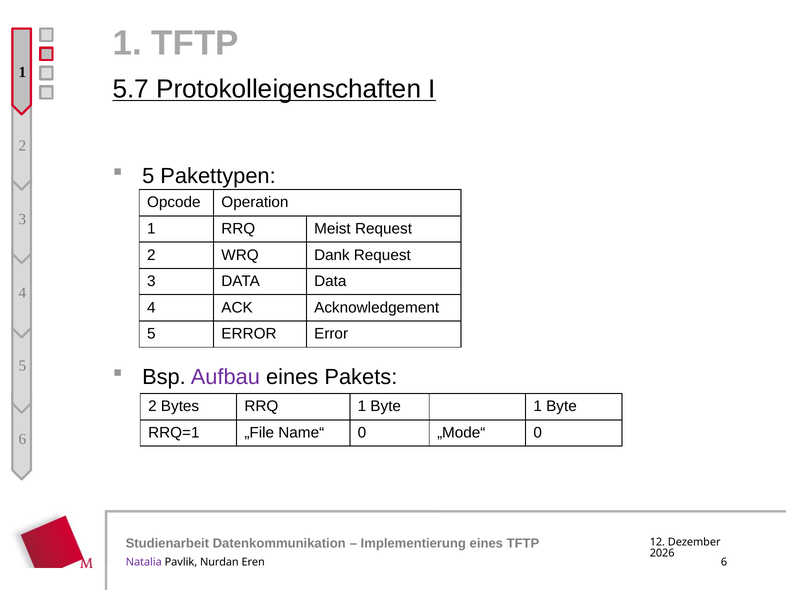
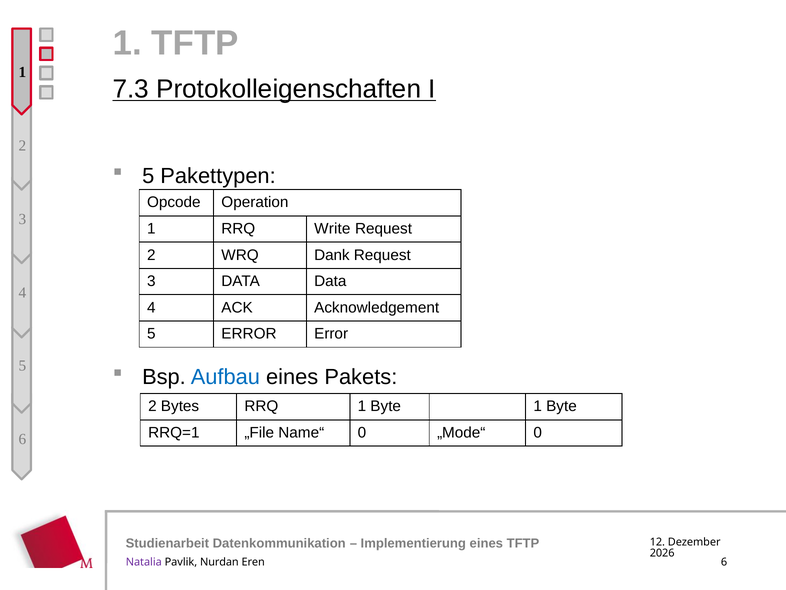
5.7: 5.7 -> 7.3 (131, 89)
Meist: Meist -> Write (332, 228)
Aufbau colour: purple -> blue (225, 377)
